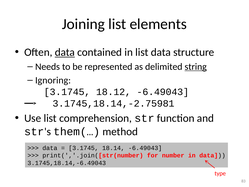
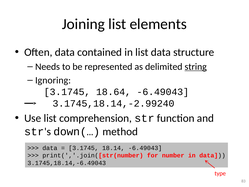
data underline: present -> none (65, 52)
18.12: 18.12 -> 18.64 (113, 92)
3.1745,18.14,-2.75981: 3.1745,18.14,-2.75981 -> 3.1745,18.14,-2.99240 (113, 103)
them(…: them(… -> down(… (77, 131)
